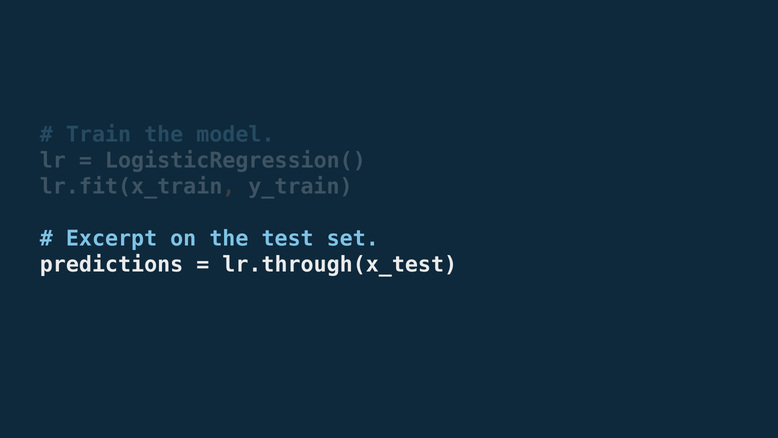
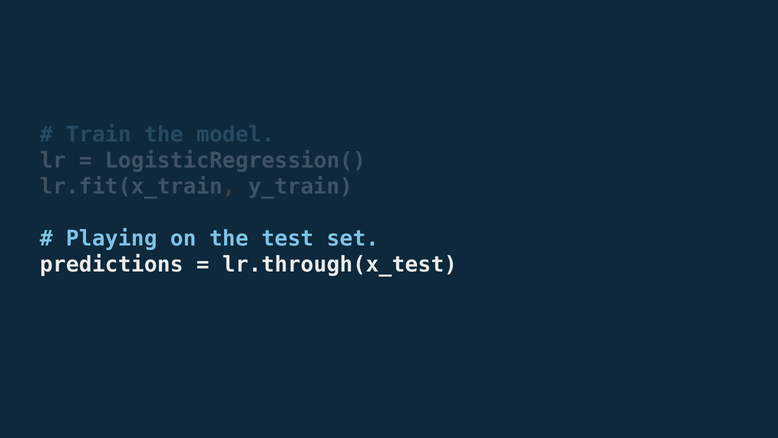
Excerpt: Excerpt -> Playing (112, 238)
